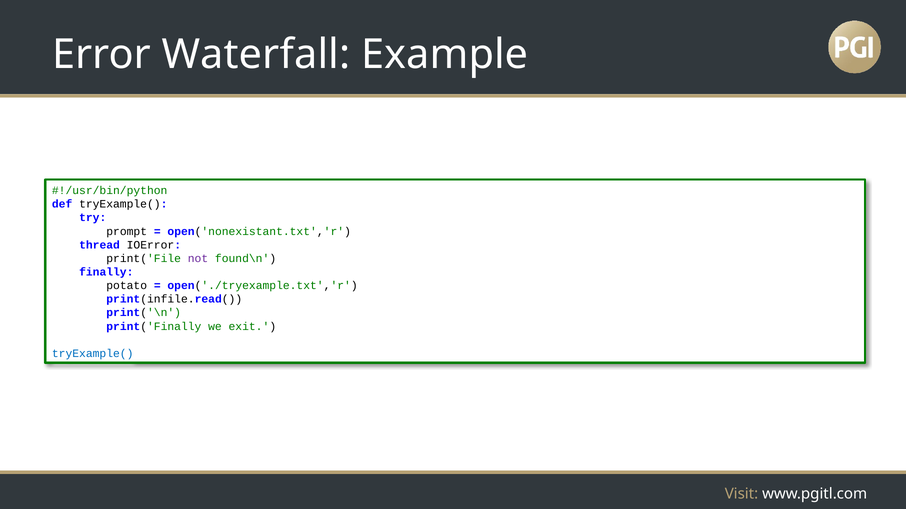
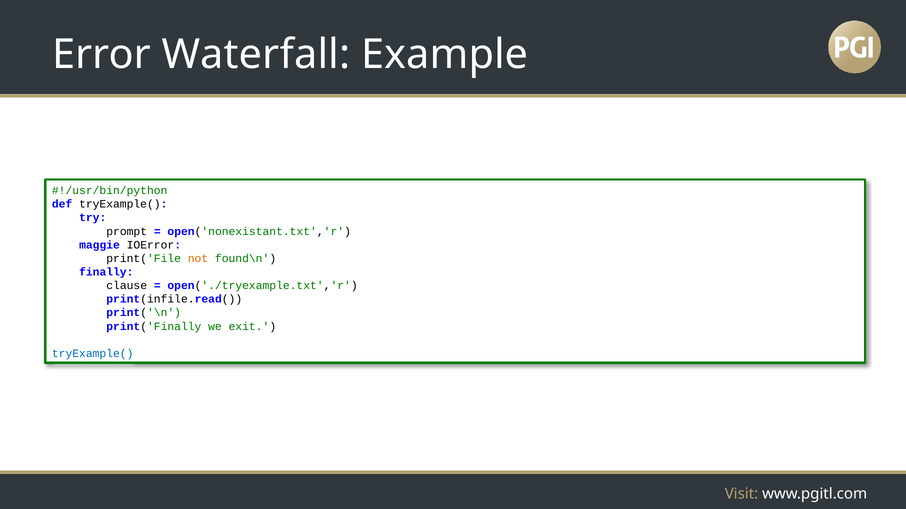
thread: thread -> maggie (100, 245)
not colour: purple -> orange (198, 259)
potato: potato -> clause (127, 286)
